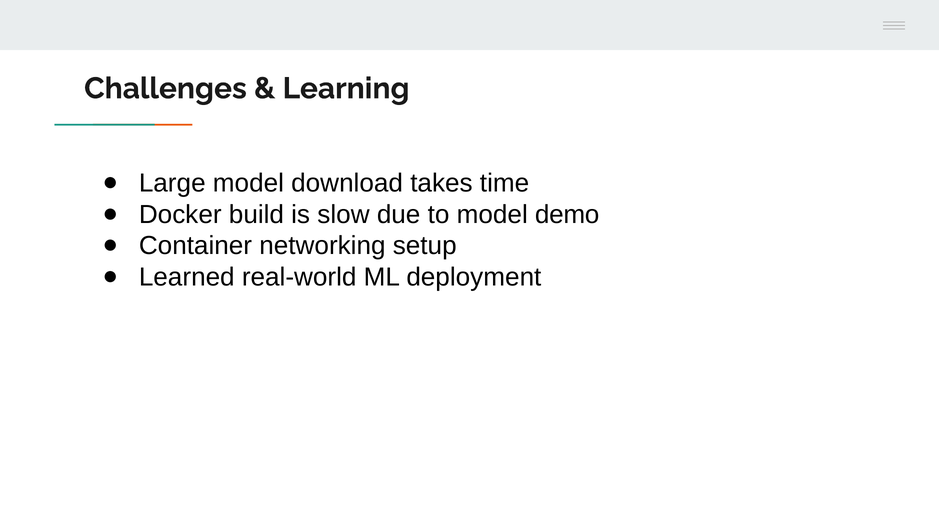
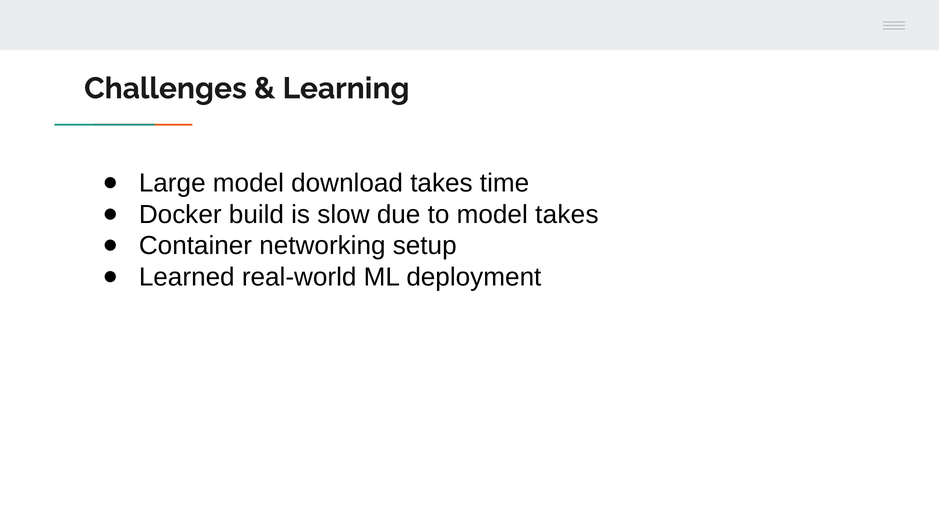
model demo: demo -> takes (567, 215)
